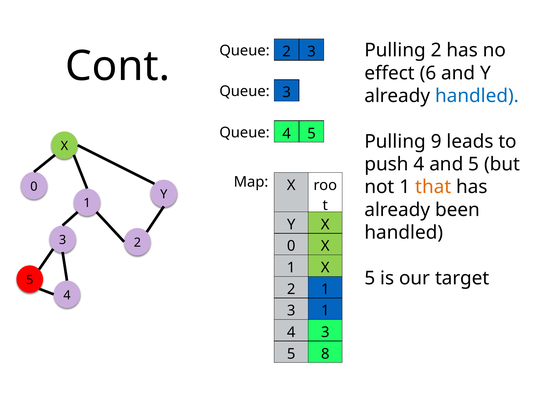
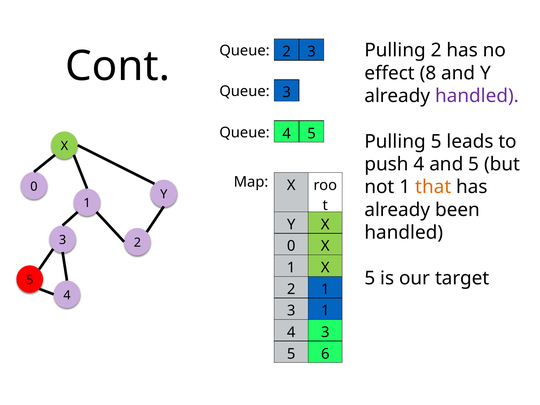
6: 6 -> 8 (428, 73)
handled colour: blue -> purple (477, 96)
Pulling 9: 9 -> 5 (436, 141)
8: 8 -> 6 (325, 354)
